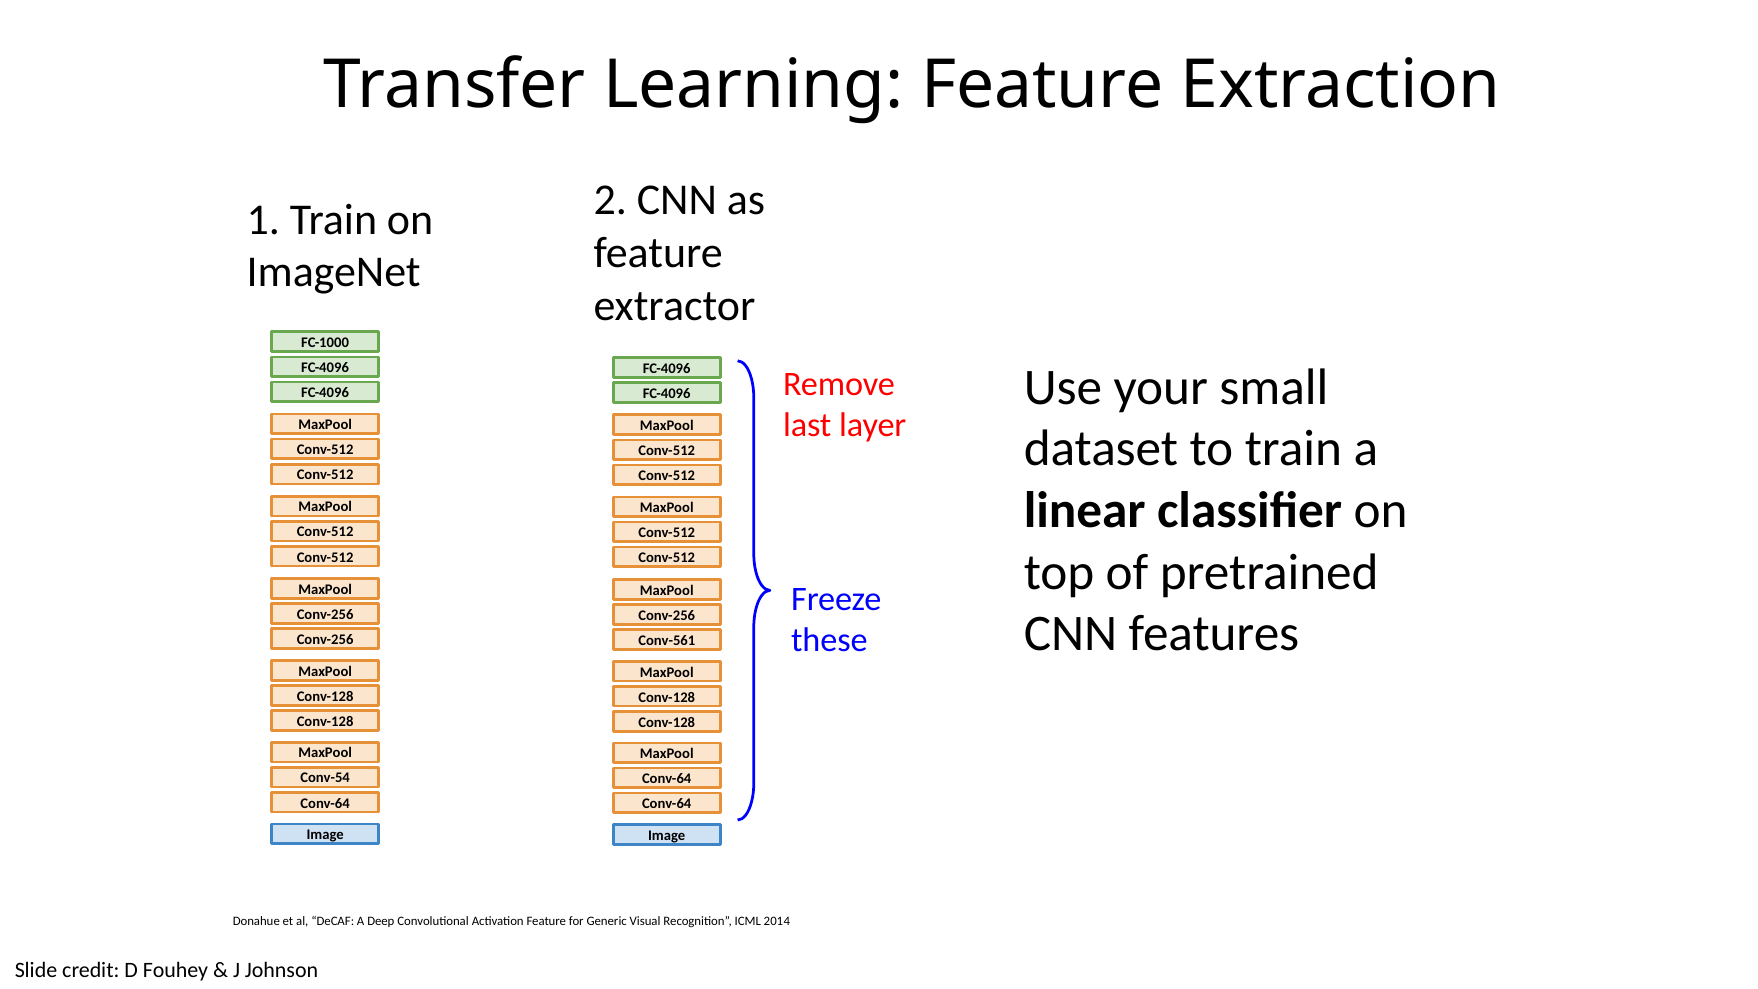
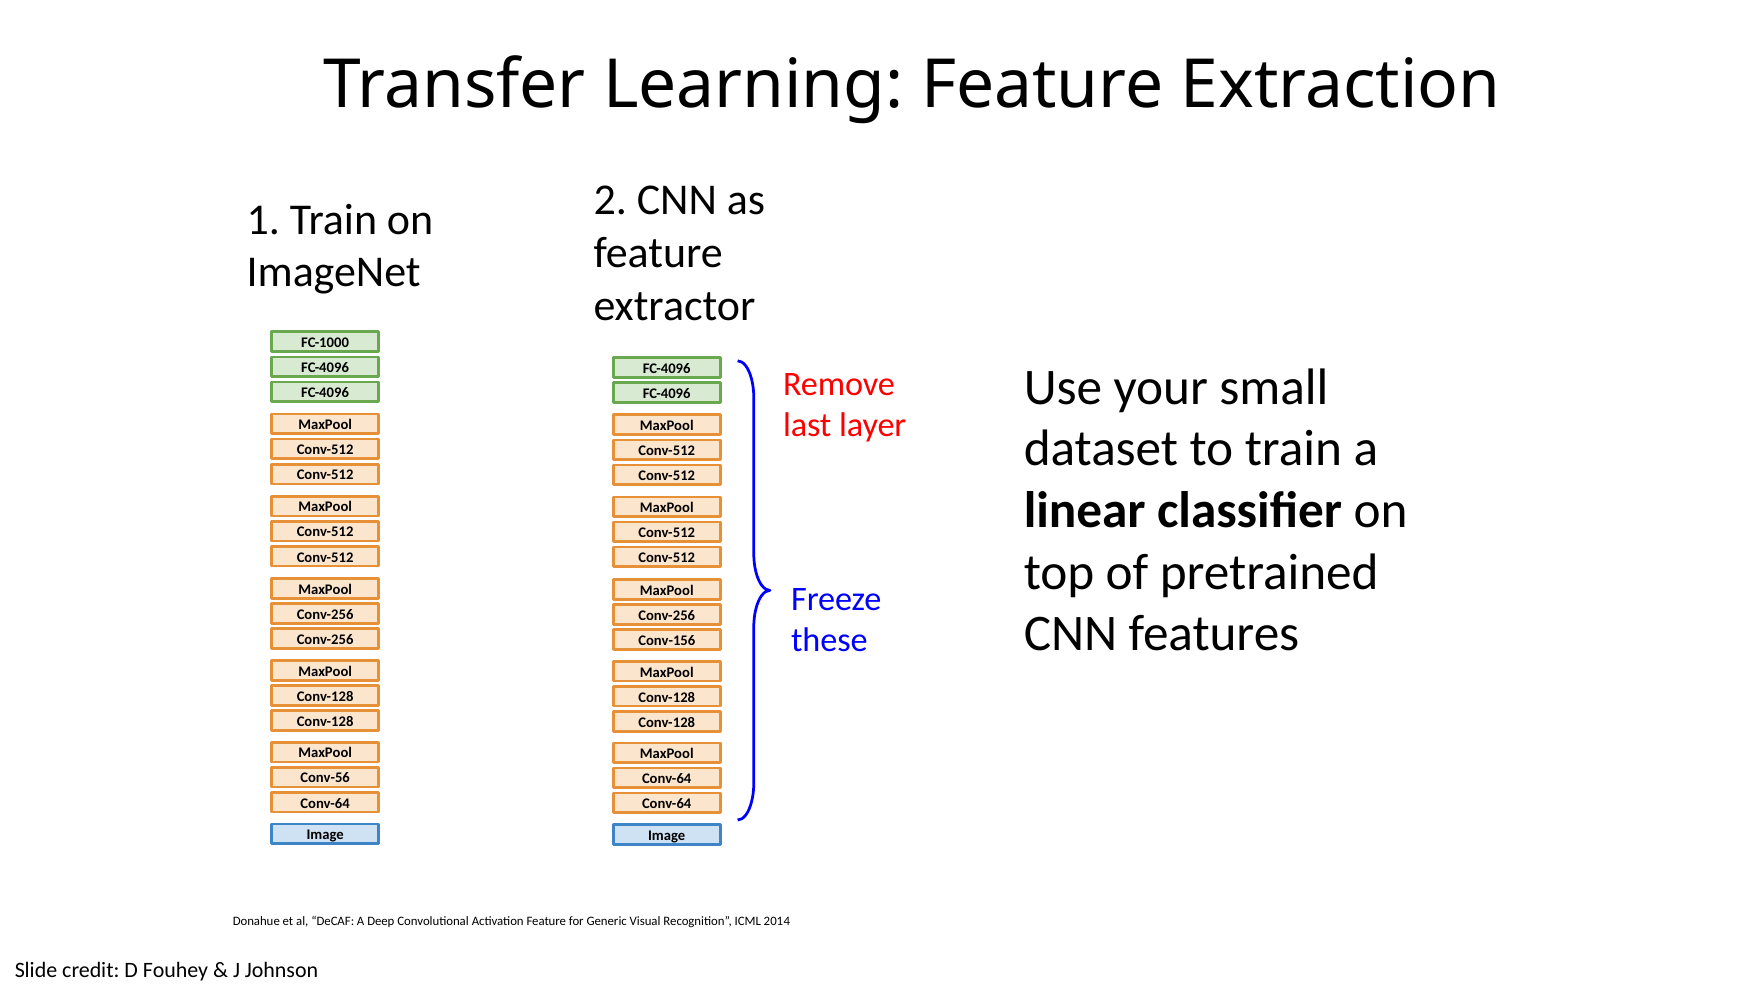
Conv-561: Conv-561 -> Conv-156 (667, 640)
Conv-54: Conv-54 -> Conv-56 (325, 778)
